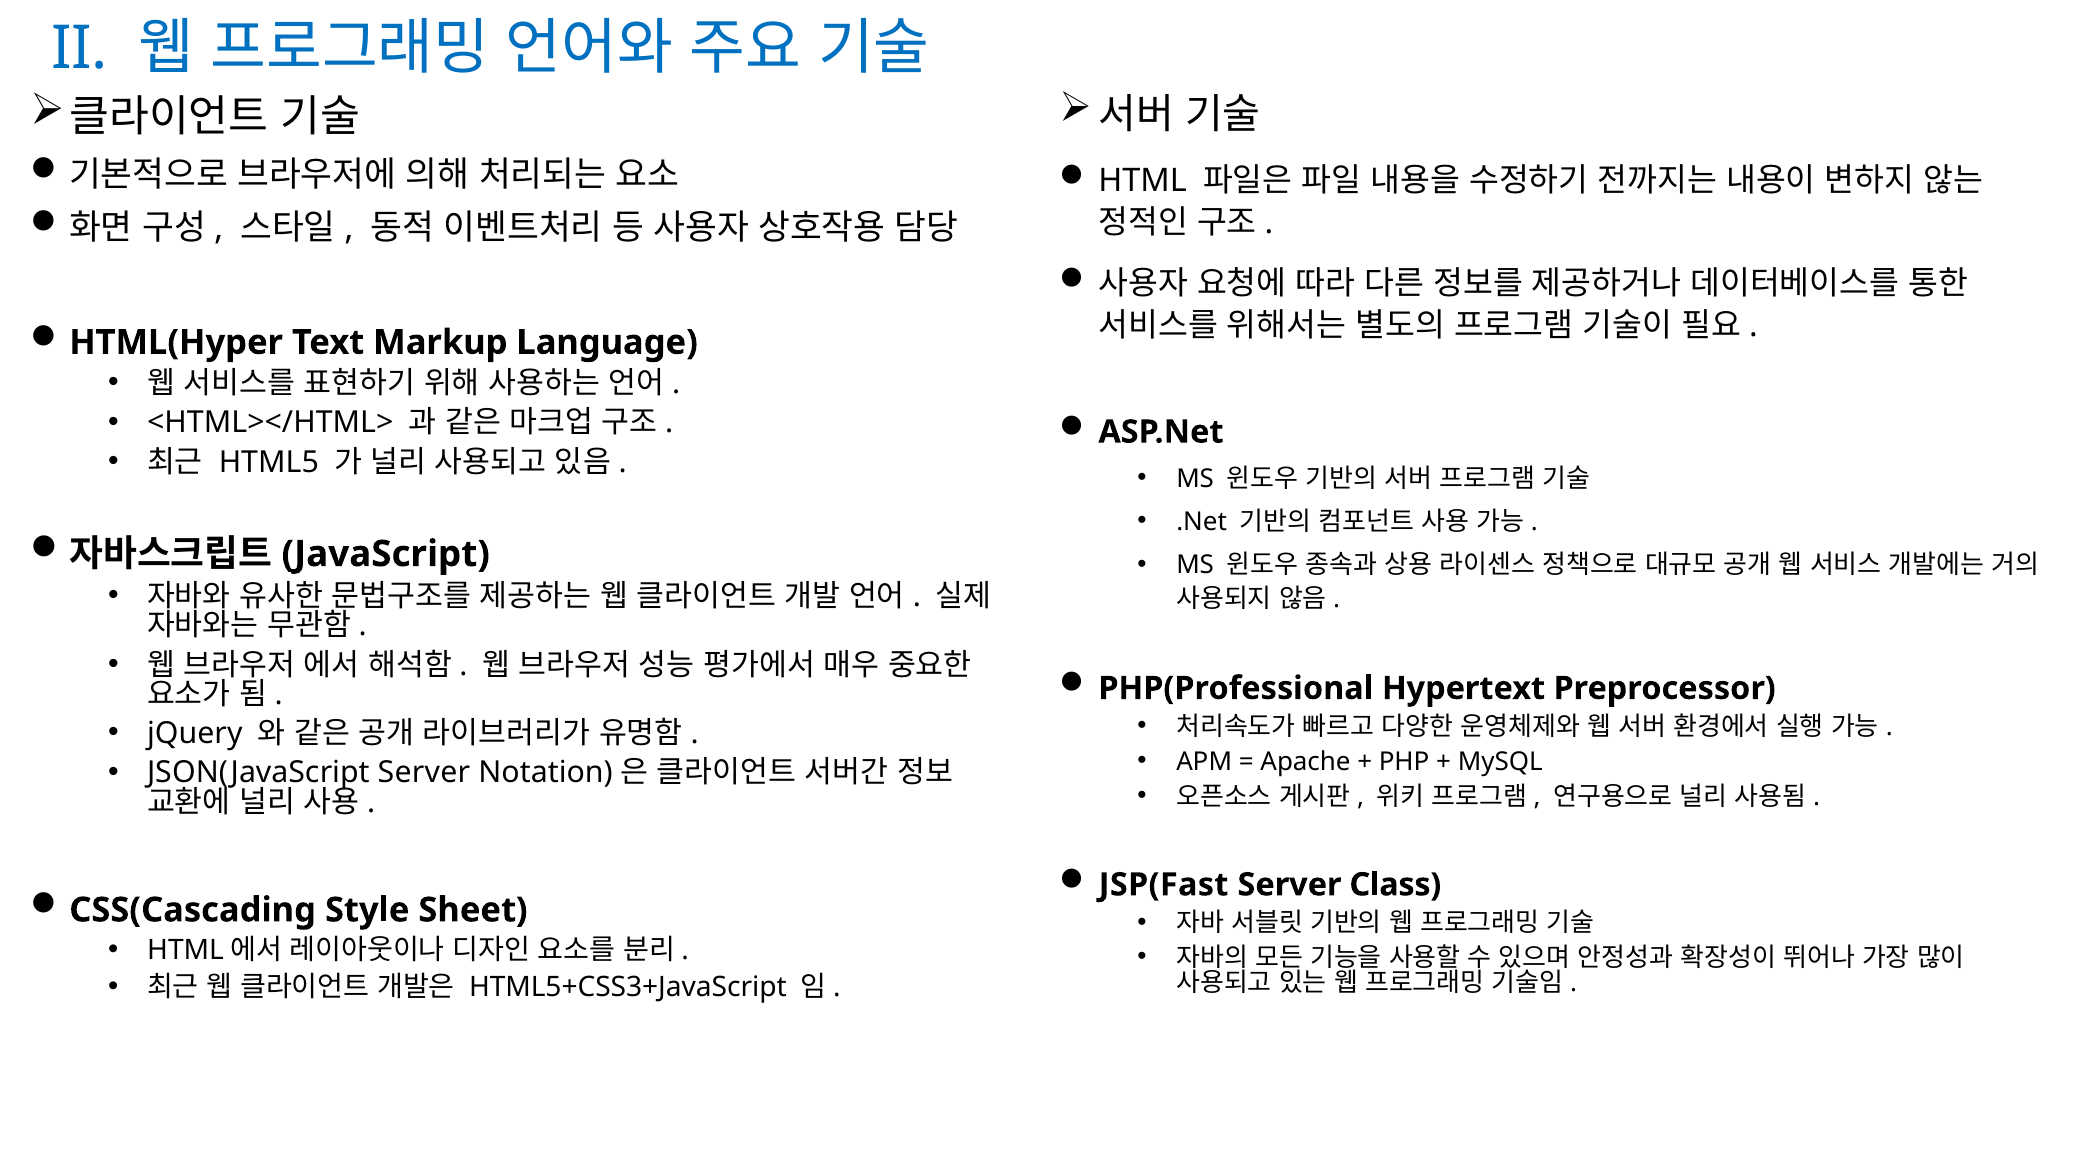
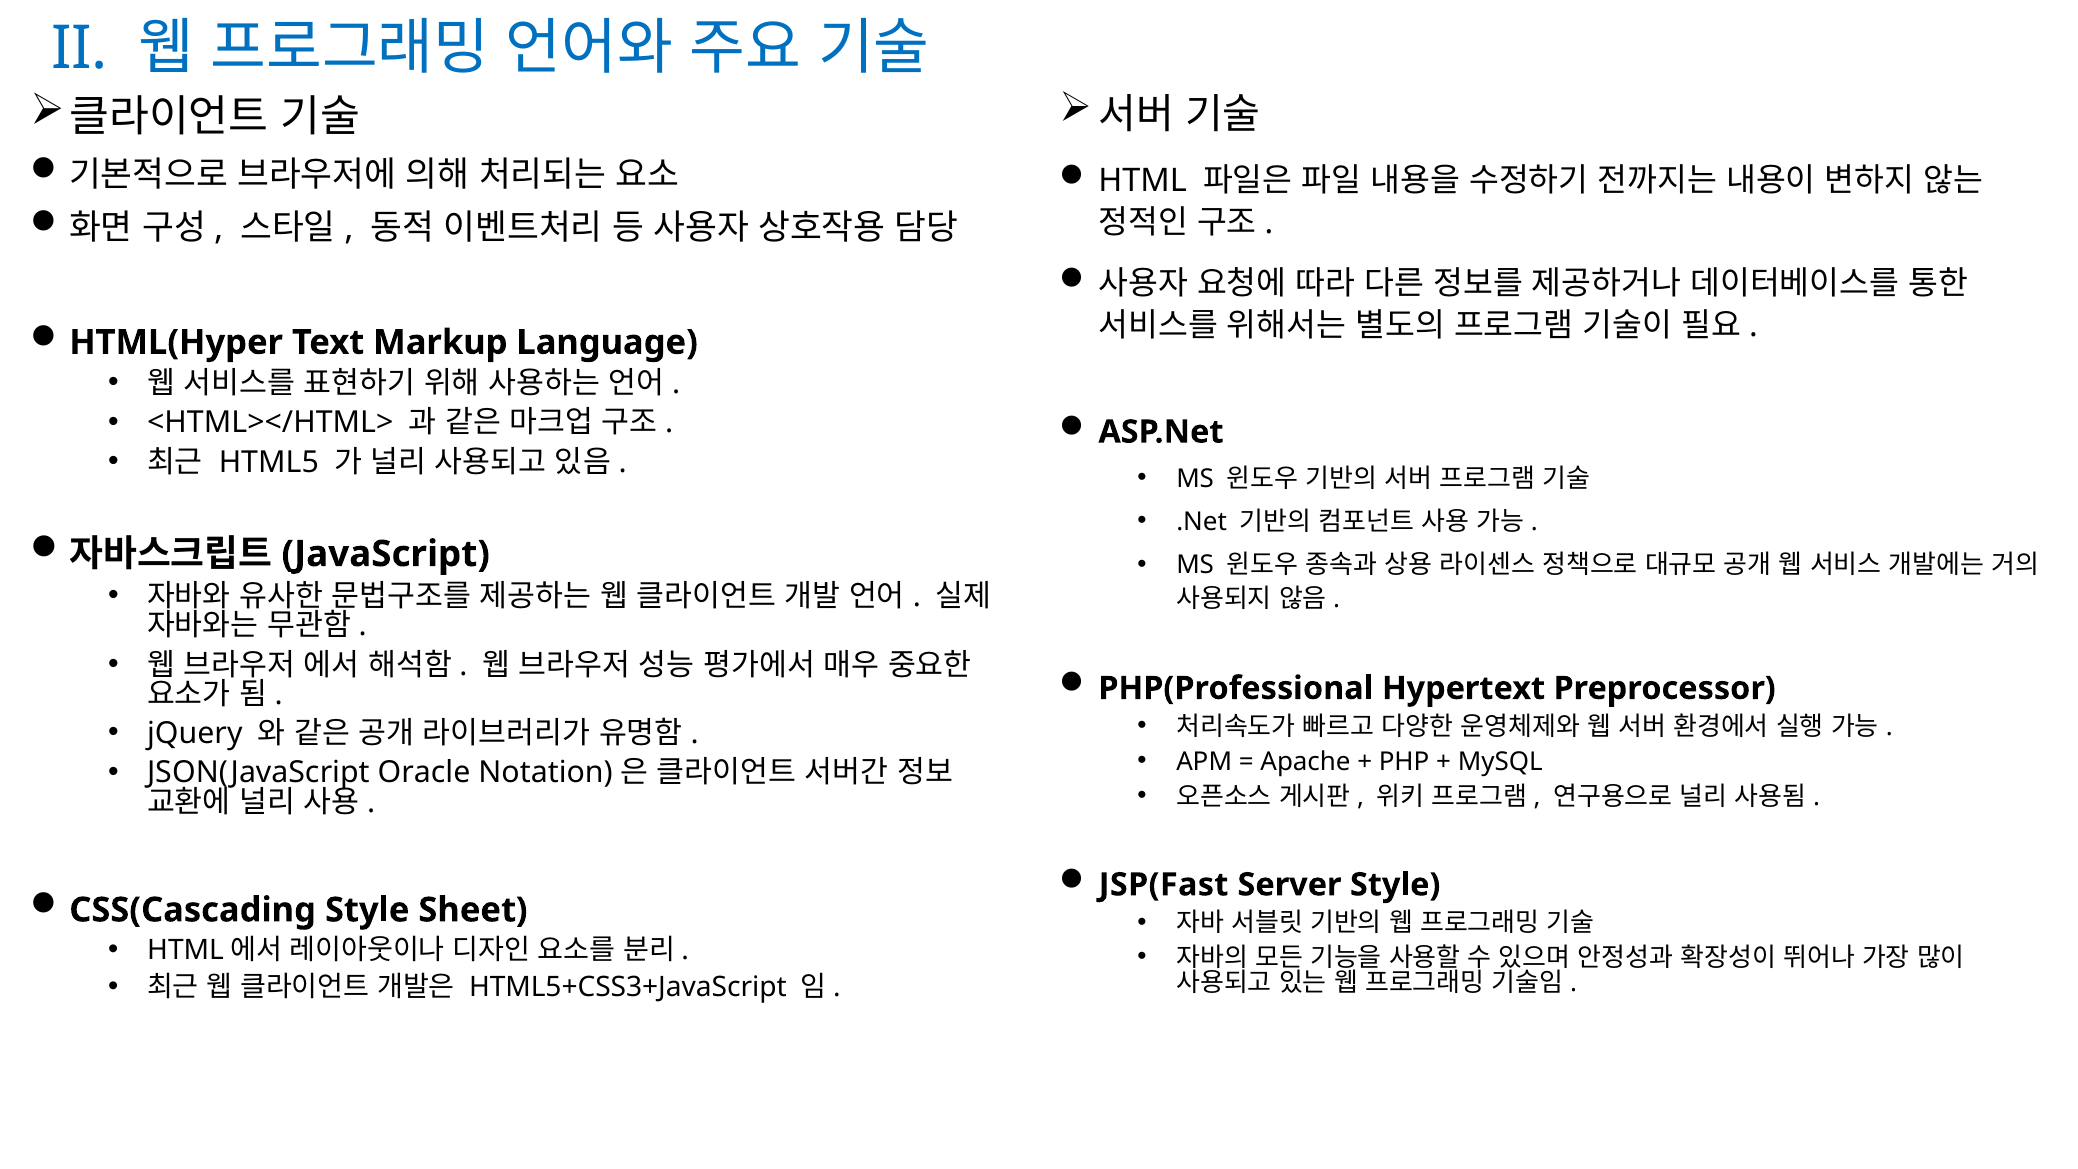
JSON(JavaScript Server: Server -> Oracle (424, 773)
Server Class: Class -> Style (1395, 885)
